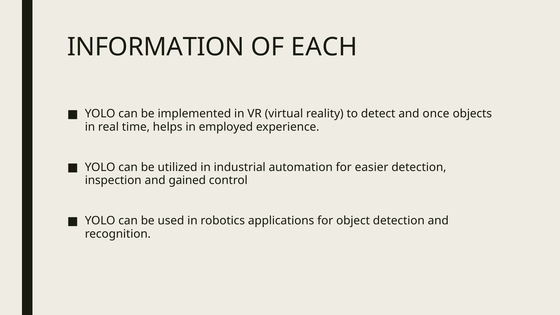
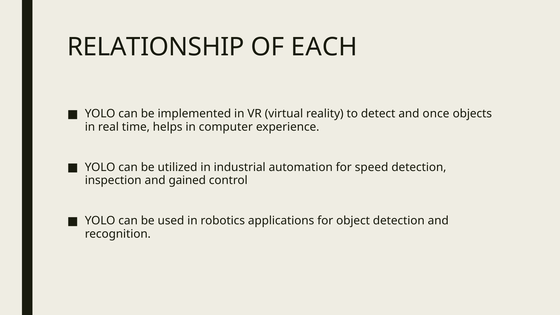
INFORMATION: INFORMATION -> RELATIONSHIP (156, 47)
employed: employed -> computer (226, 127)
easier: easier -> speed (372, 167)
